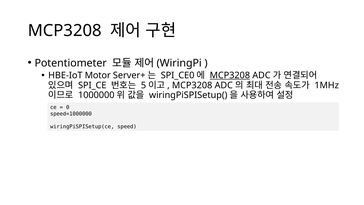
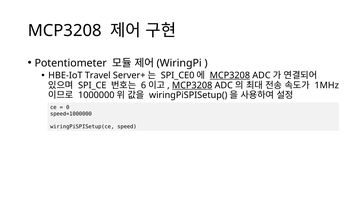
Motor: Motor -> Travel (98, 75)
5: 5 -> 6 (144, 85)
MCP3208 underline: none -> present (192, 85)
